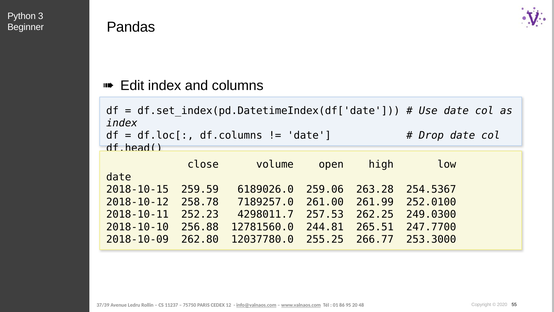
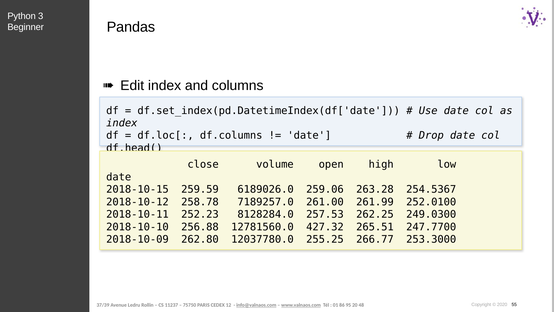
4298011.7: 4298011.7 -> 8128284.0 (266, 214)
244.81: 244.81 -> 427.32 (325, 227)
